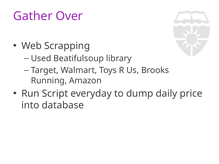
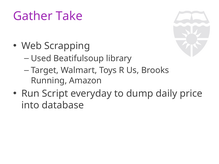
Over: Over -> Take (69, 16)
